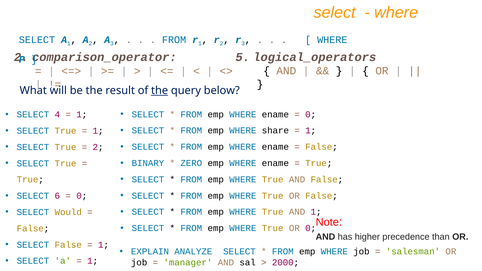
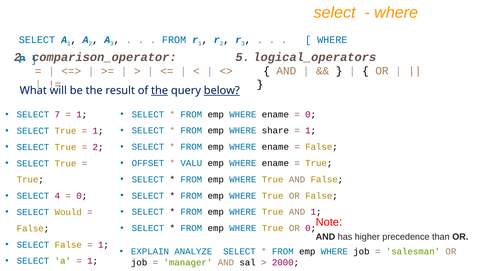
below underline: none -> present (222, 91)
4: 4 -> 7 (57, 115)
BINARY: BINARY -> OFFSET (148, 163)
ZERO: ZERO -> VALU (191, 163)
6: 6 -> 4 (57, 196)
